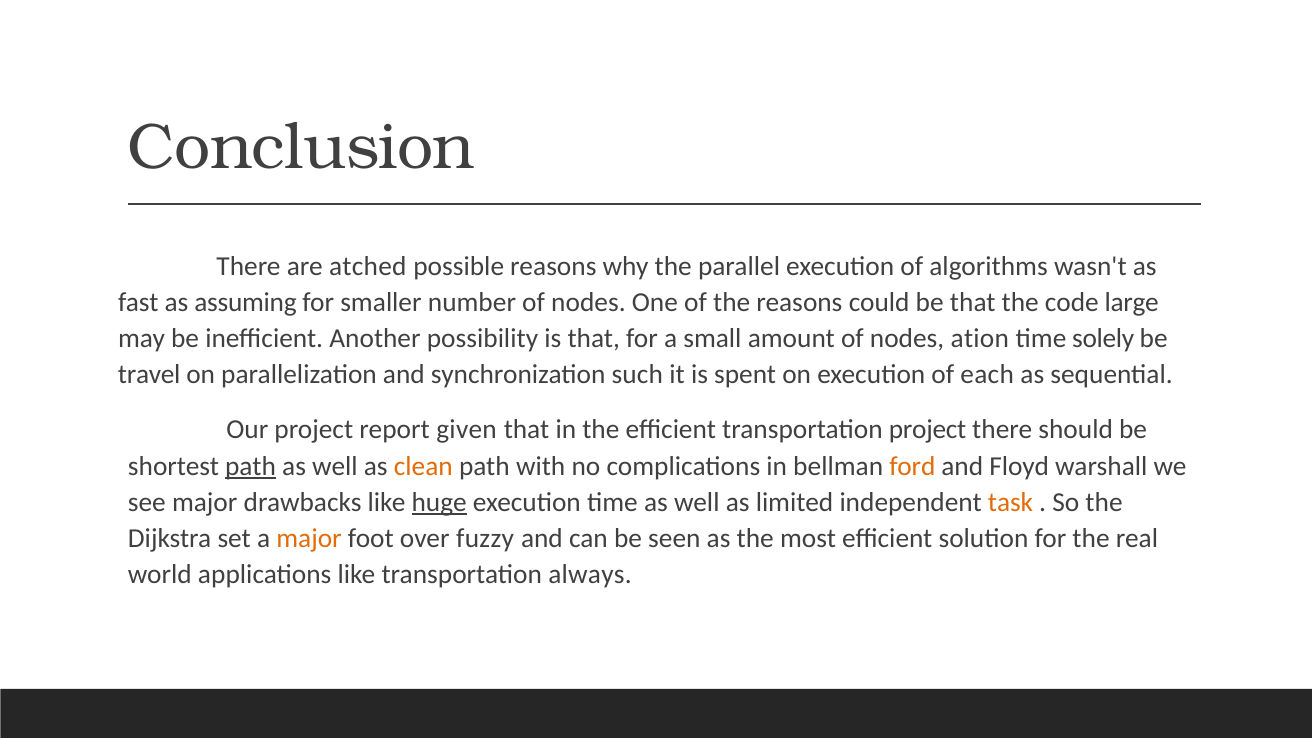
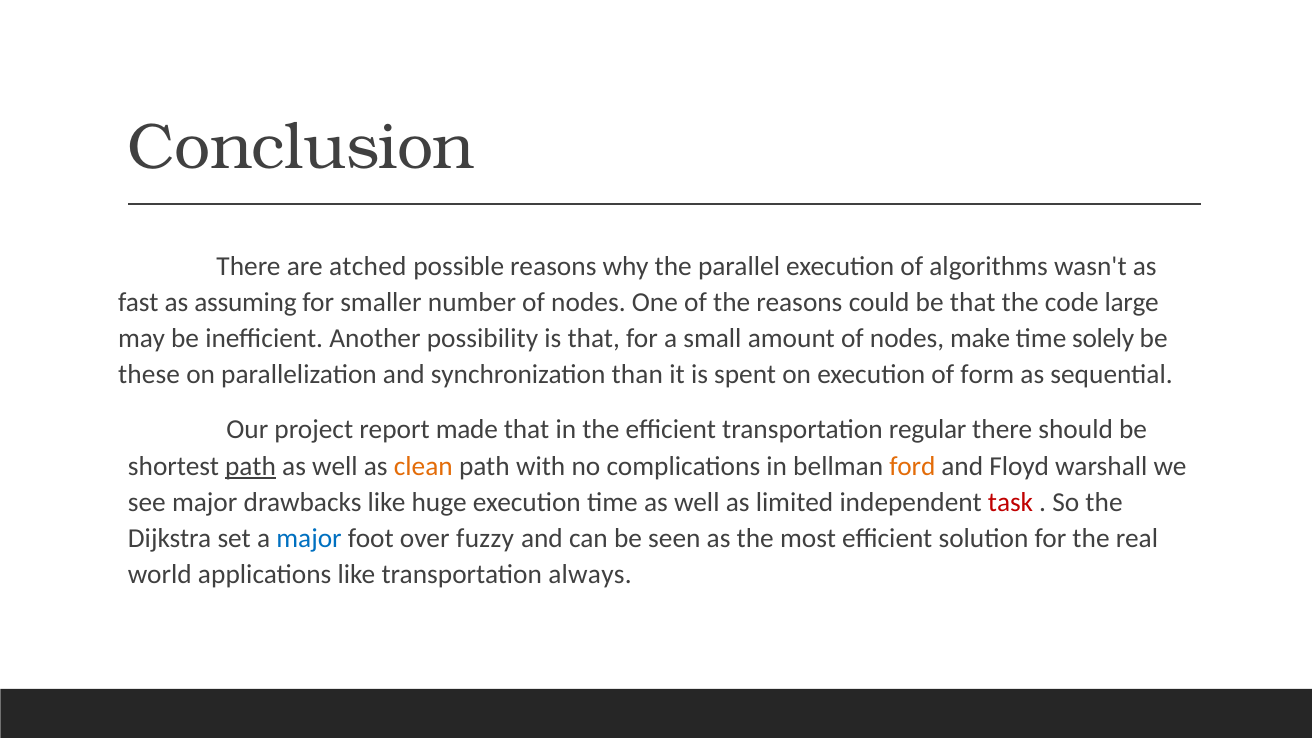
ation: ation -> make (980, 339)
travel: travel -> these (149, 375)
such: such -> than (637, 375)
each: each -> form (987, 375)
given: given -> made (467, 430)
transportation project: project -> regular (928, 430)
huge underline: present -> none (439, 502)
task colour: orange -> red (1011, 502)
major colour: orange -> blue (309, 538)
